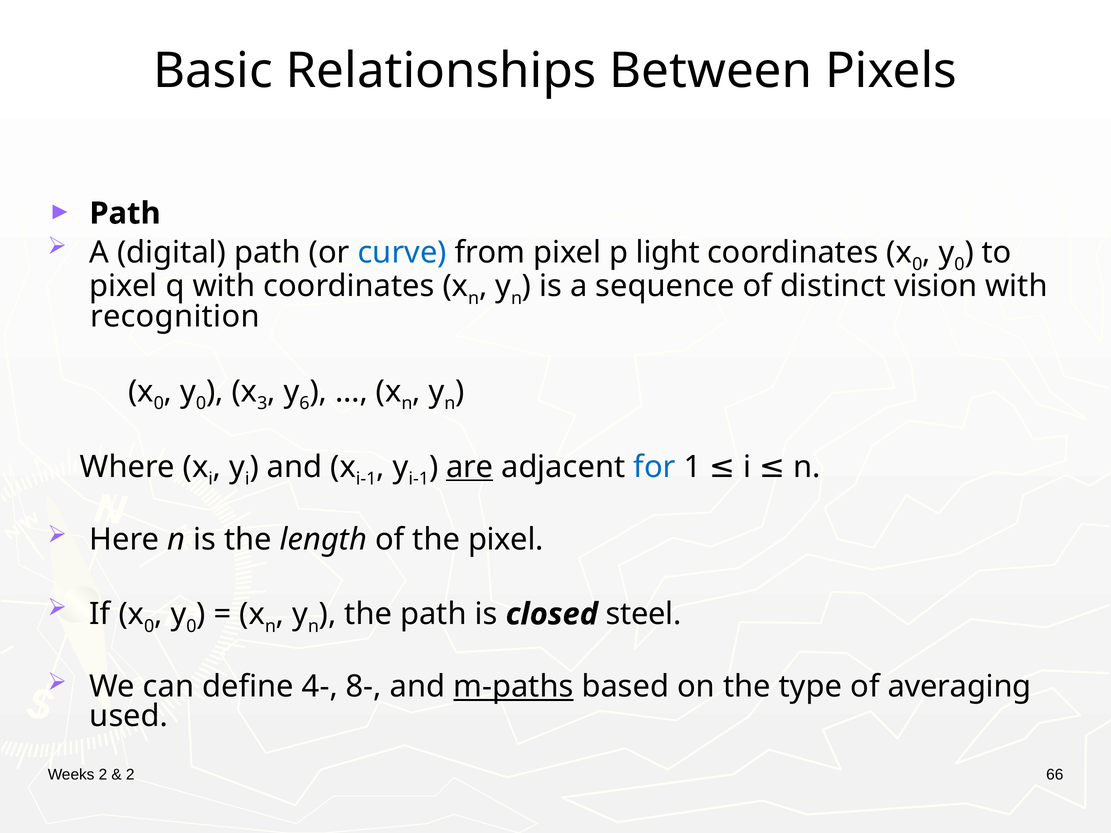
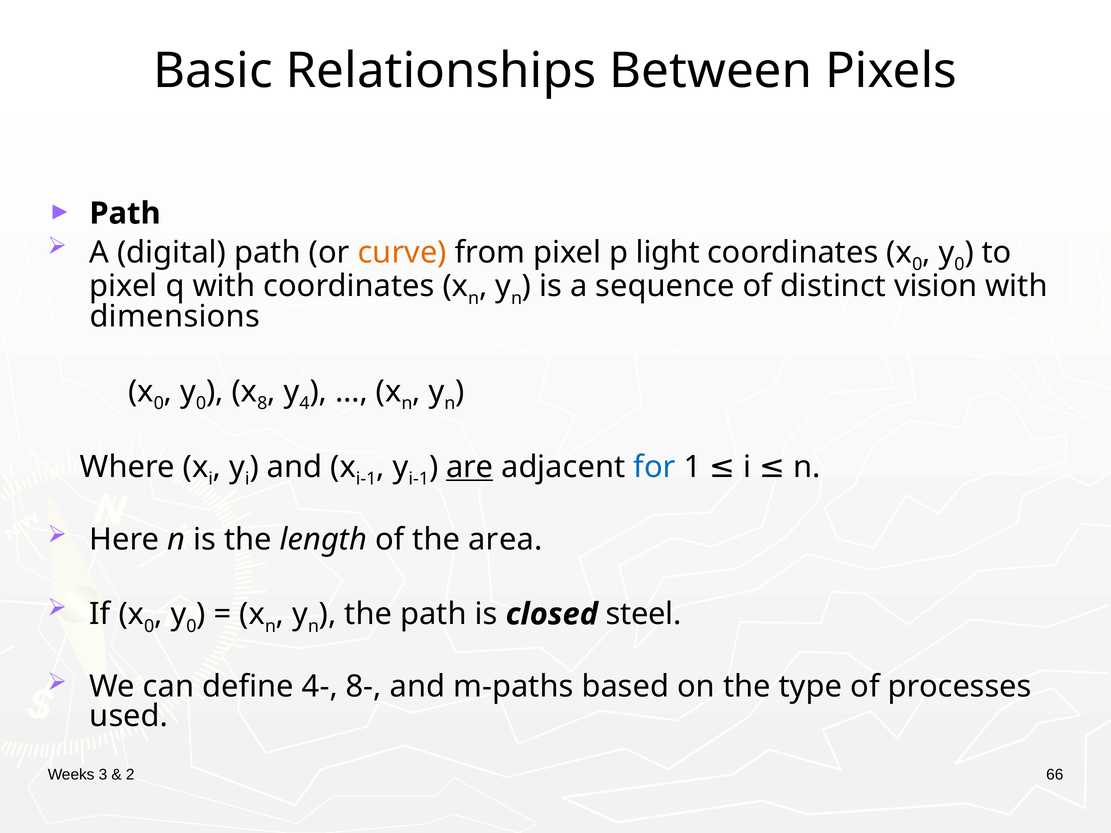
curve colour: blue -> orange (402, 253)
recognition: recognition -> dimensions (175, 317)
3: 3 -> 8 (262, 404)
6: 6 -> 4 (304, 404)
the pixel: pixel -> area (506, 540)
m-paths underline: present -> none (513, 687)
averaging: averaging -> processes (960, 687)
Weeks 2: 2 -> 3 (103, 775)
